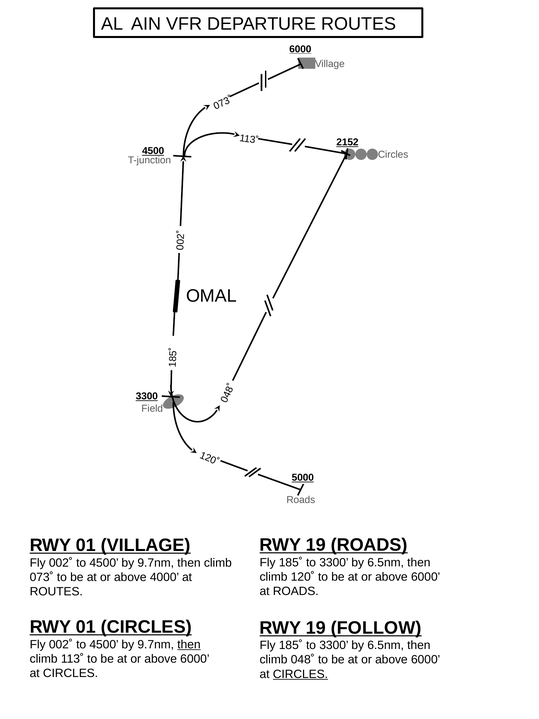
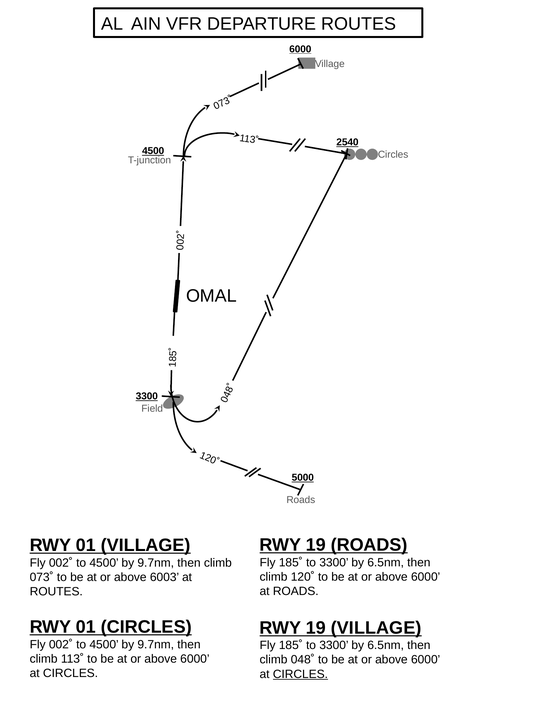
2152: 2152 -> 2540 (347, 142)
4000: 4000 -> 6003 (165, 577)
19 FOLLOW: FOLLOW -> VILLAGE (376, 627)
then underline: present -> none (189, 644)
